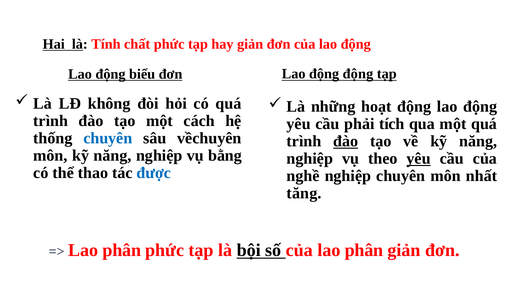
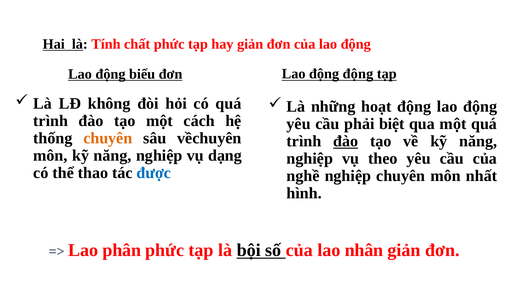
tích: tích -> biệt (392, 124)
chuyên colour: blue -> orange (108, 138)
bằng: bằng -> dạng (225, 155)
yêu underline: present -> none (419, 158)
tăng: tăng -> hình (304, 193)
của lao phân: phân -> nhân (364, 250)
